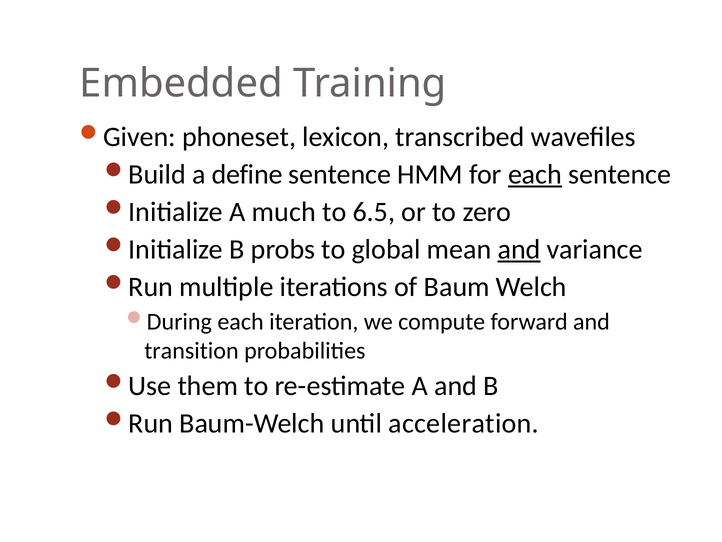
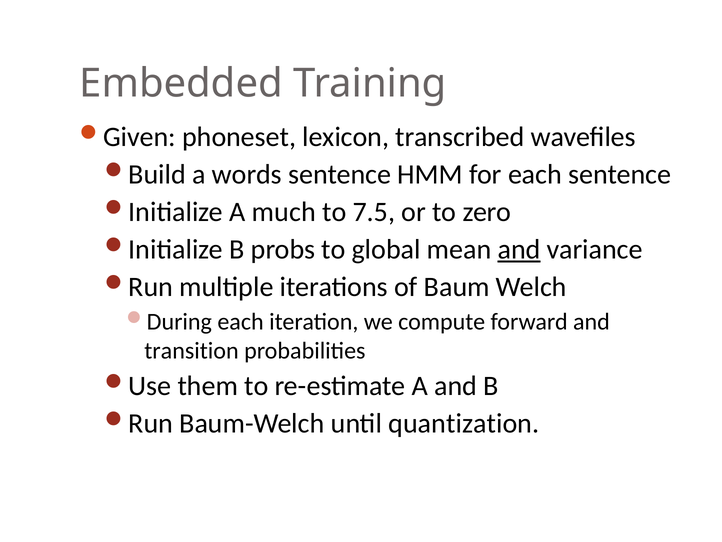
define: define -> words (247, 174)
each underline: present -> none (535, 174)
6.5: 6.5 -> 7.5 (374, 212)
acceleration: acceleration -> quantization (464, 423)
